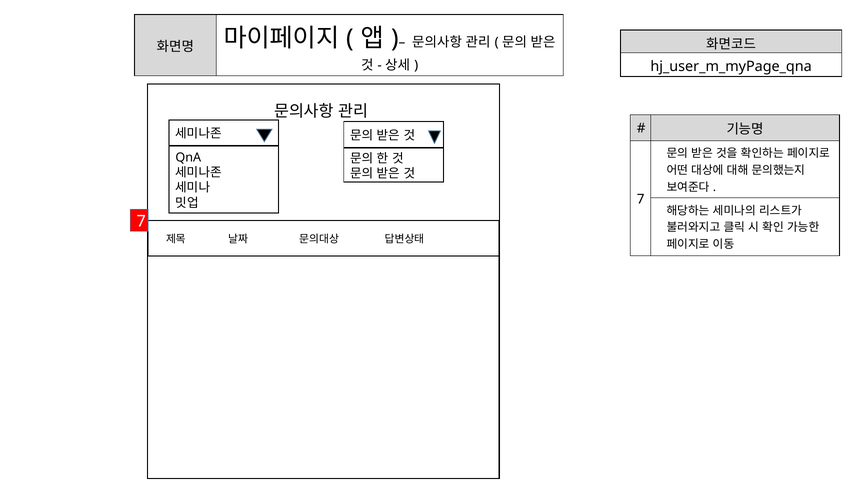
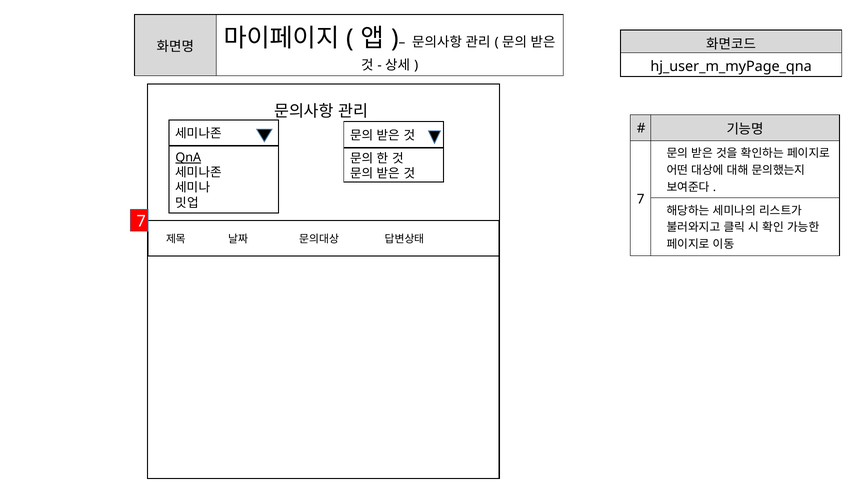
QnA underline: none -> present (188, 157)
